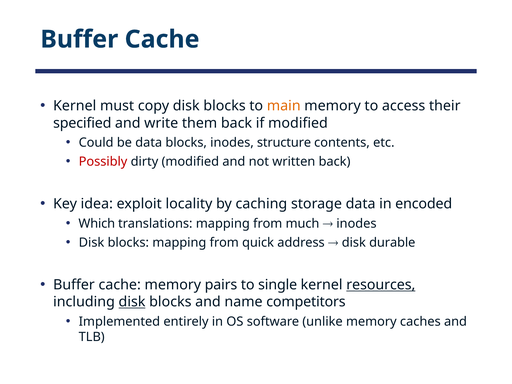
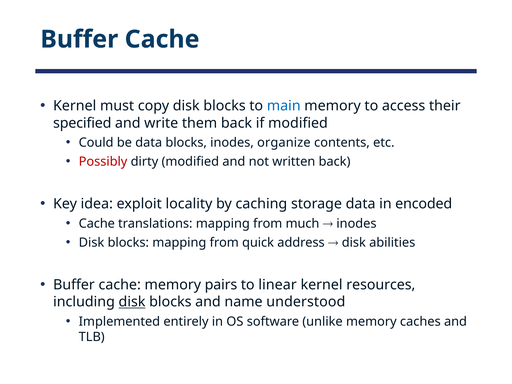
main colour: orange -> blue (284, 106)
structure: structure -> organize (284, 143)
Which: Which -> Cache (97, 224)
durable: durable -> abilities (392, 243)
single: single -> linear (278, 285)
resources underline: present -> none (381, 285)
competitors: competitors -> understood (306, 302)
